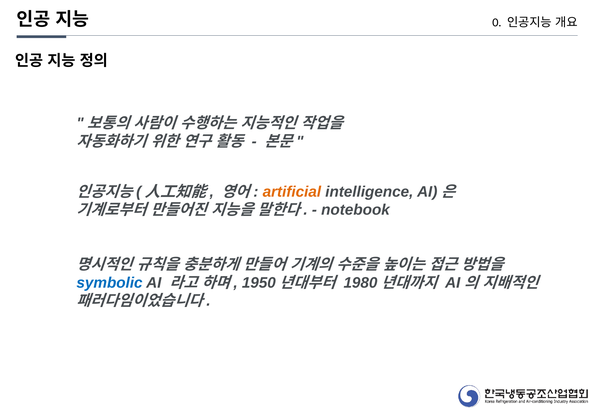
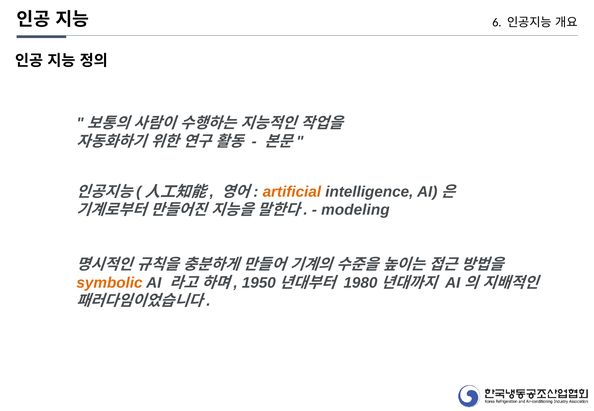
0: 0 -> 6 (497, 22)
notebook: notebook -> modeling (355, 210)
symbolic colour: blue -> orange (110, 283)
